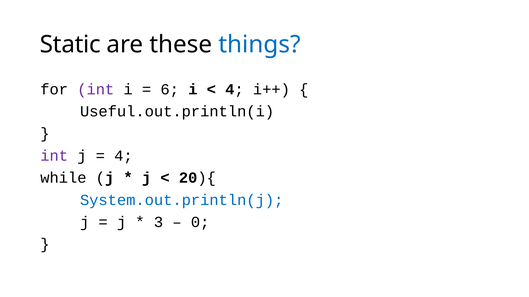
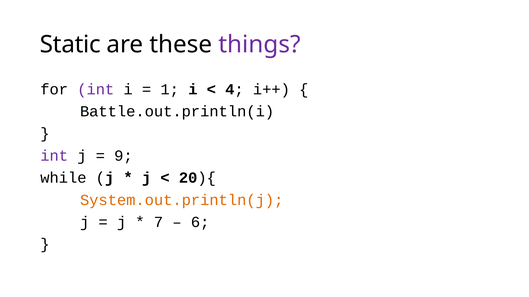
things colour: blue -> purple (260, 44)
6: 6 -> 1 (170, 89)
Useful.out.println(i: Useful.out.println(i -> Battle.out.println(i (177, 112)
4: 4 -> 9 (123, 156)
System.out.println(j colour: blue -> orange (182, 200)
3: 3 -> 7 (159, 223)
0: 0 -> 6 (200, 223)
